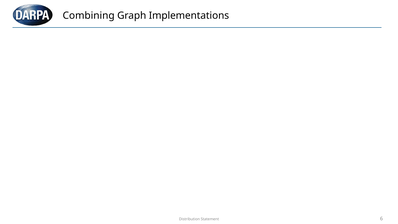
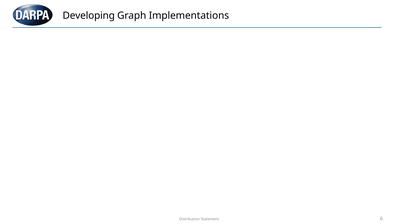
Combining: Combining -> Developing (89, 16)
